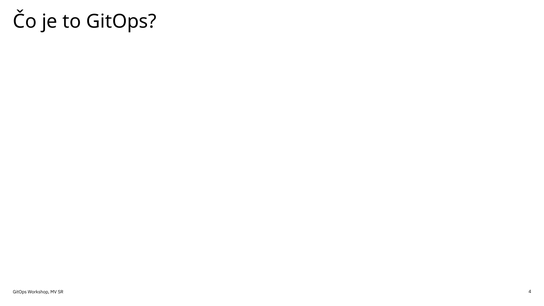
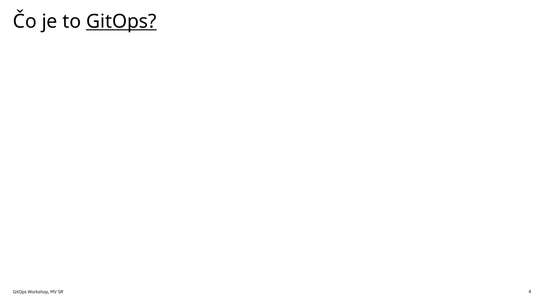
GitOps underline: none -> present (121, 21)
